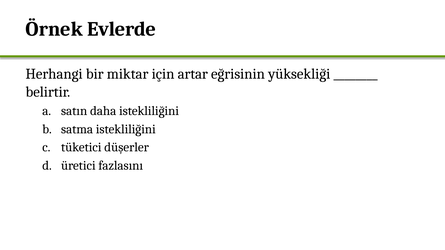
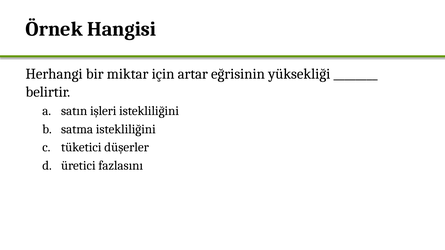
Evlerde: Evlerde -> Hangisi (122, 29)
daha: daha -> işleri (103, 111)
